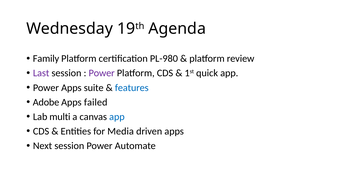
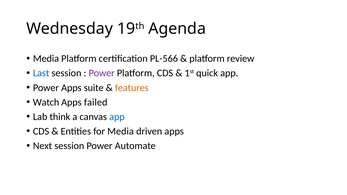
Family: Family -> Media (46, 59)
PL-980: PL-980 -> PL-566 (164, 59)
Last colour: purple -> blue (41, 73)
features colour: blue -> orange (132, 88)
Adobe: Adobe -> Watch (46, 102)
multi: multi -> think (60, 117)
